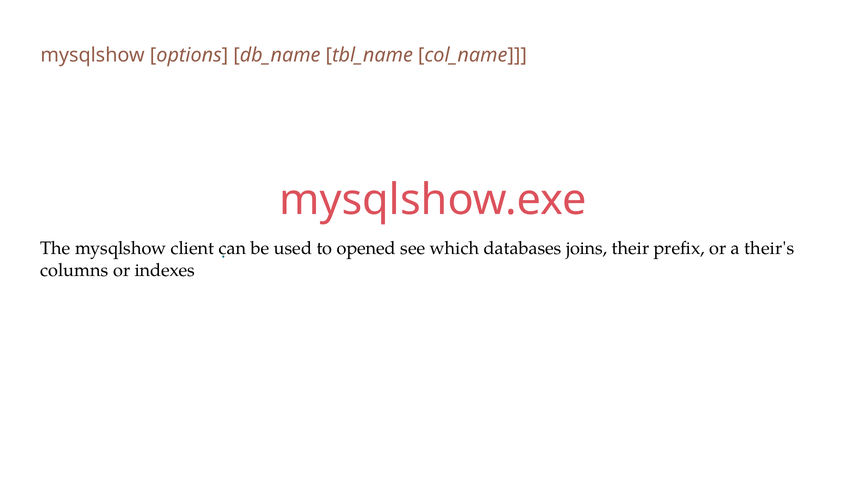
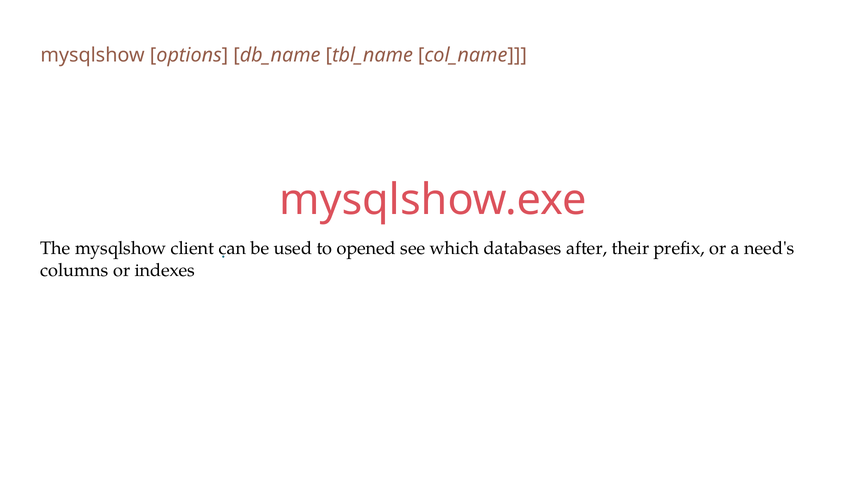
joins: joins -> after (587, 249)
their's: their's -> need's (769, 249)
